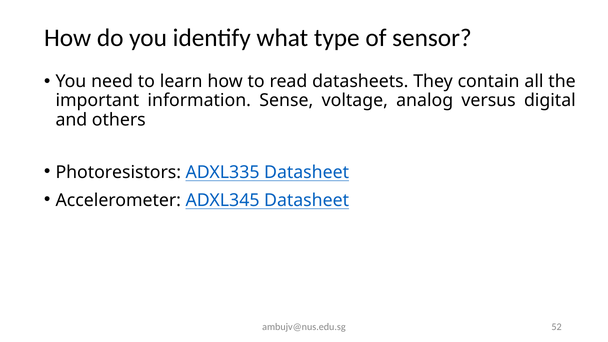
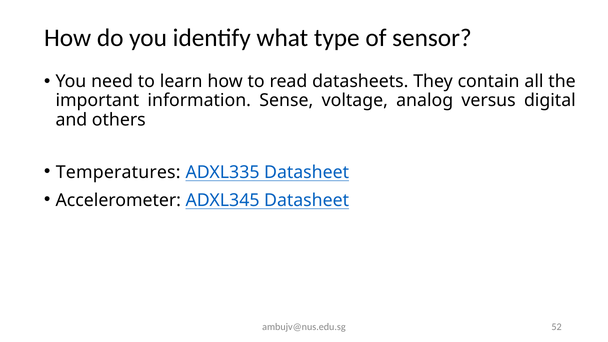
Photoresistors: Photoresistors -> Temperatures (118, 173)
